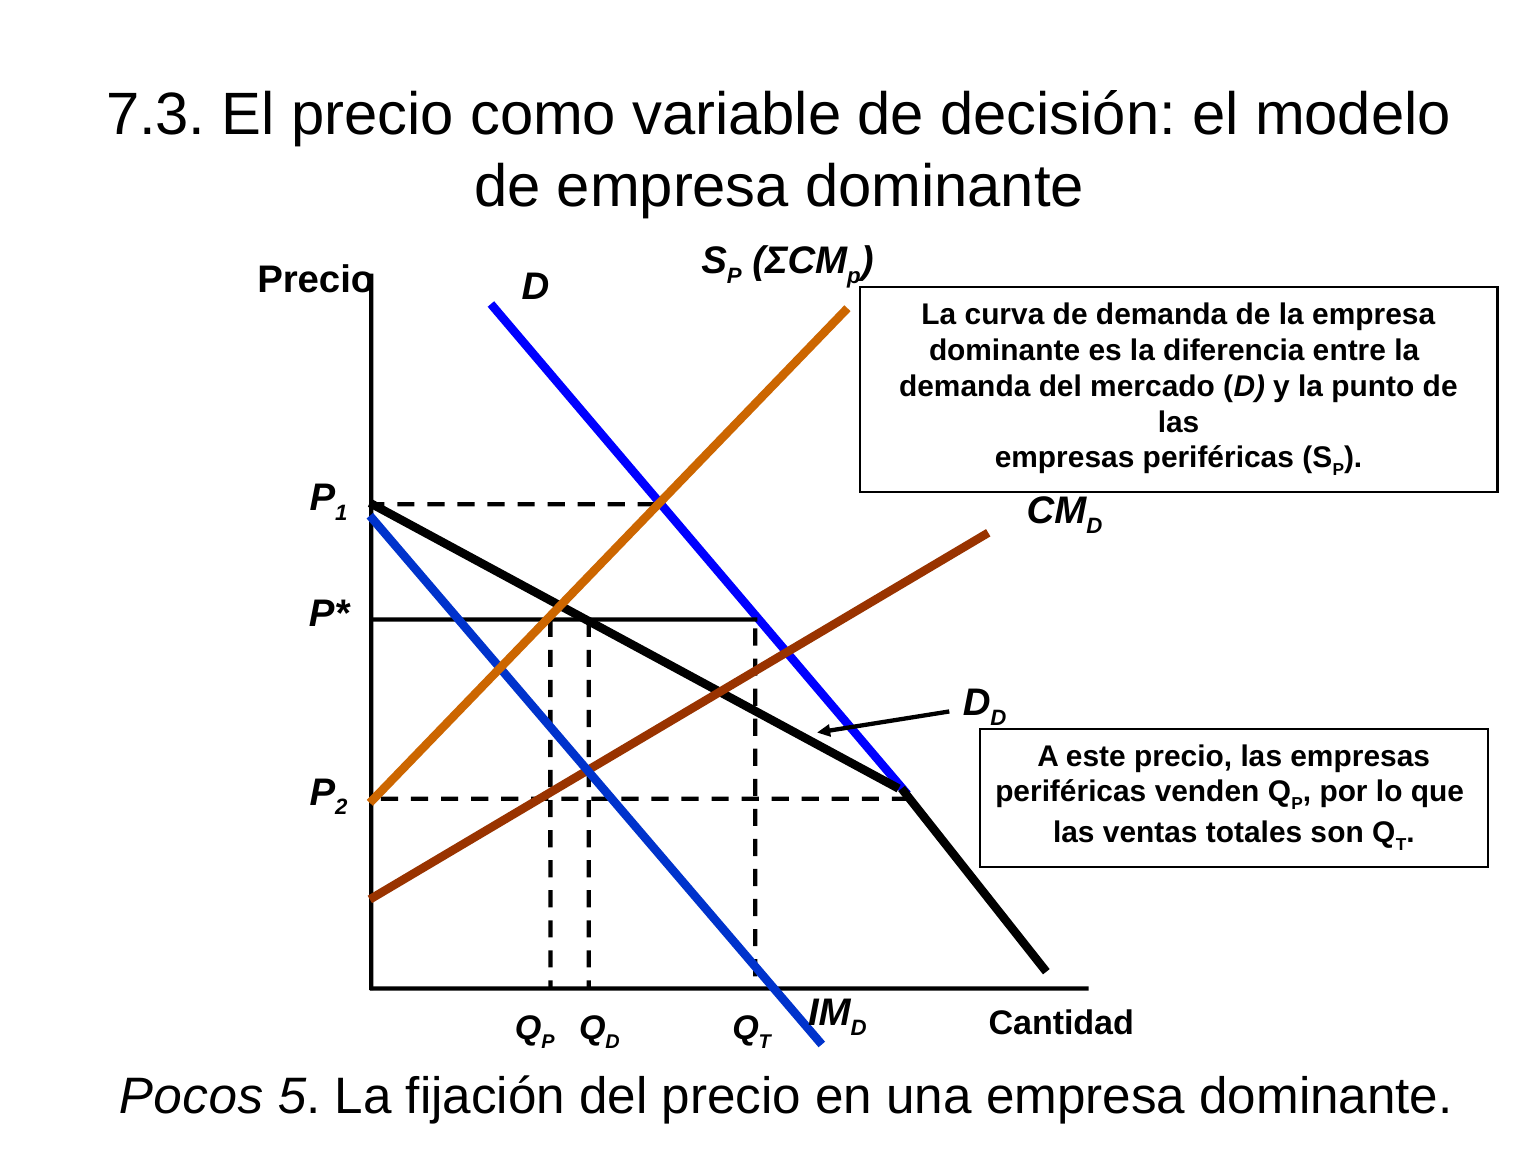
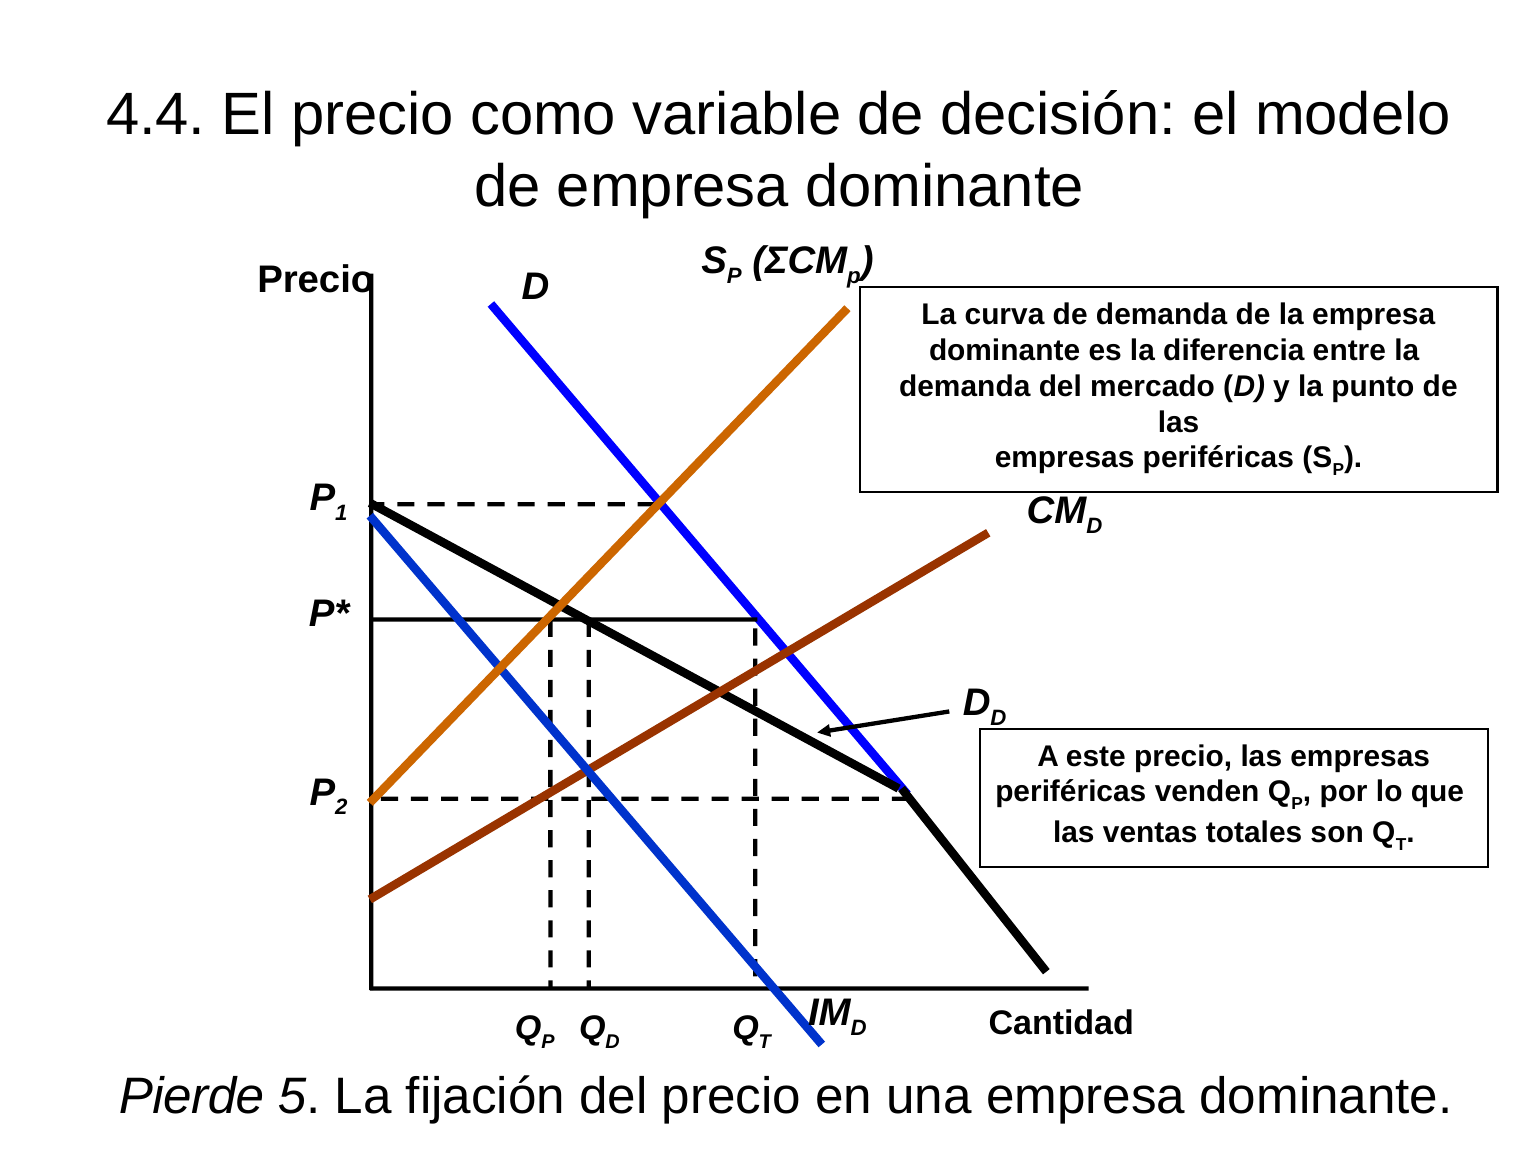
7.3: 7.3 -> 4.4 (156, 115)
Pocos: Pocos -> Pierde (191, 1097)
